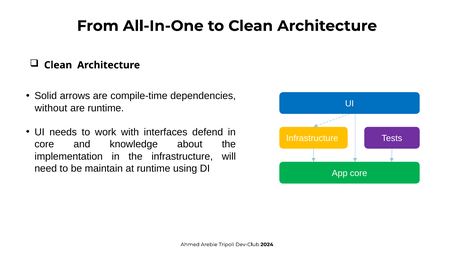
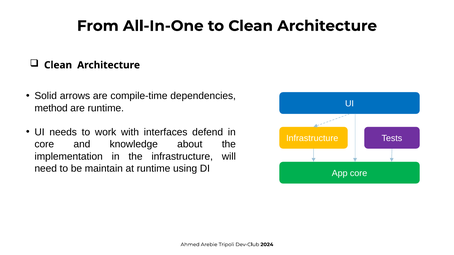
without: without -> method (51, 108)
